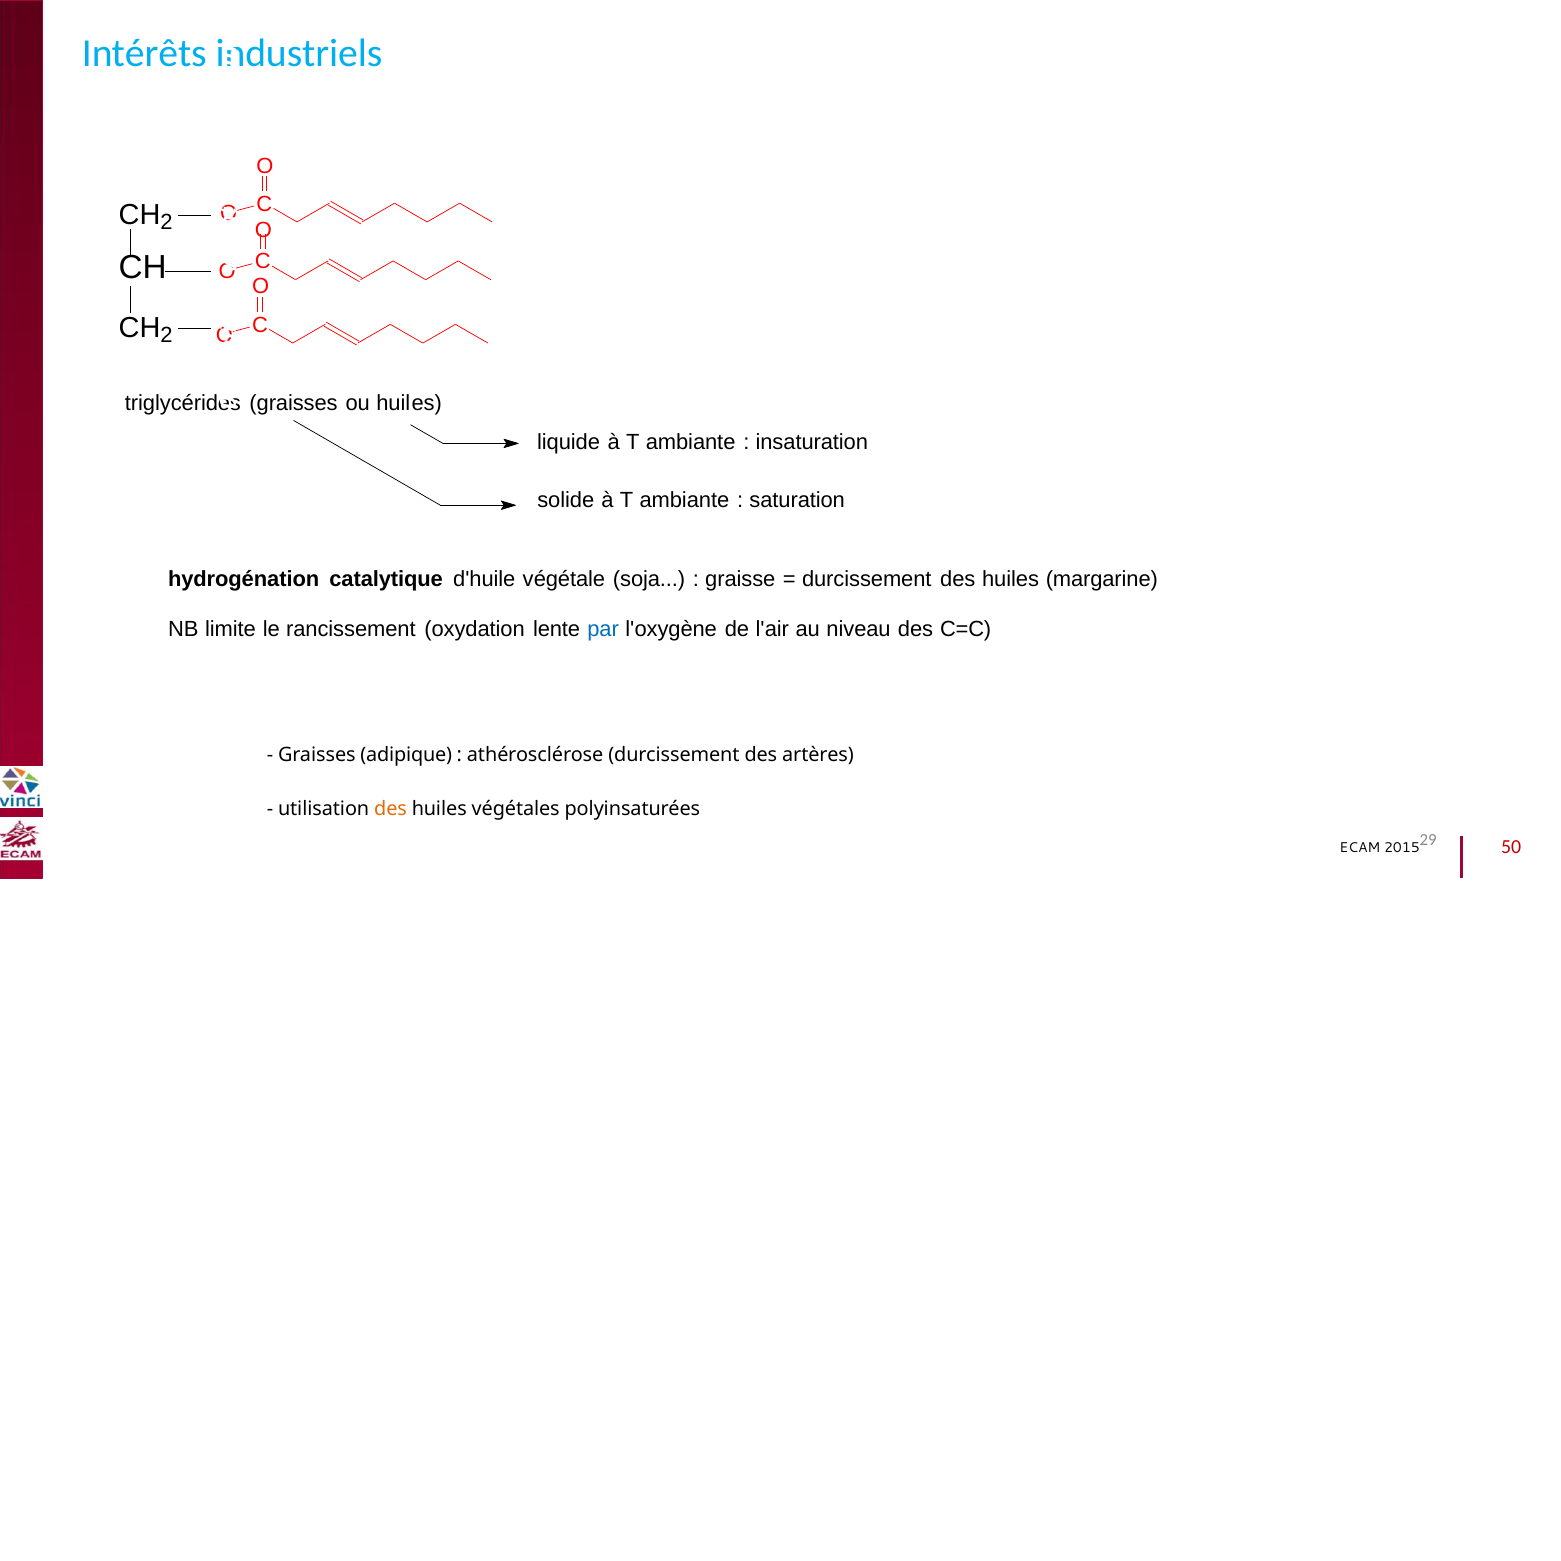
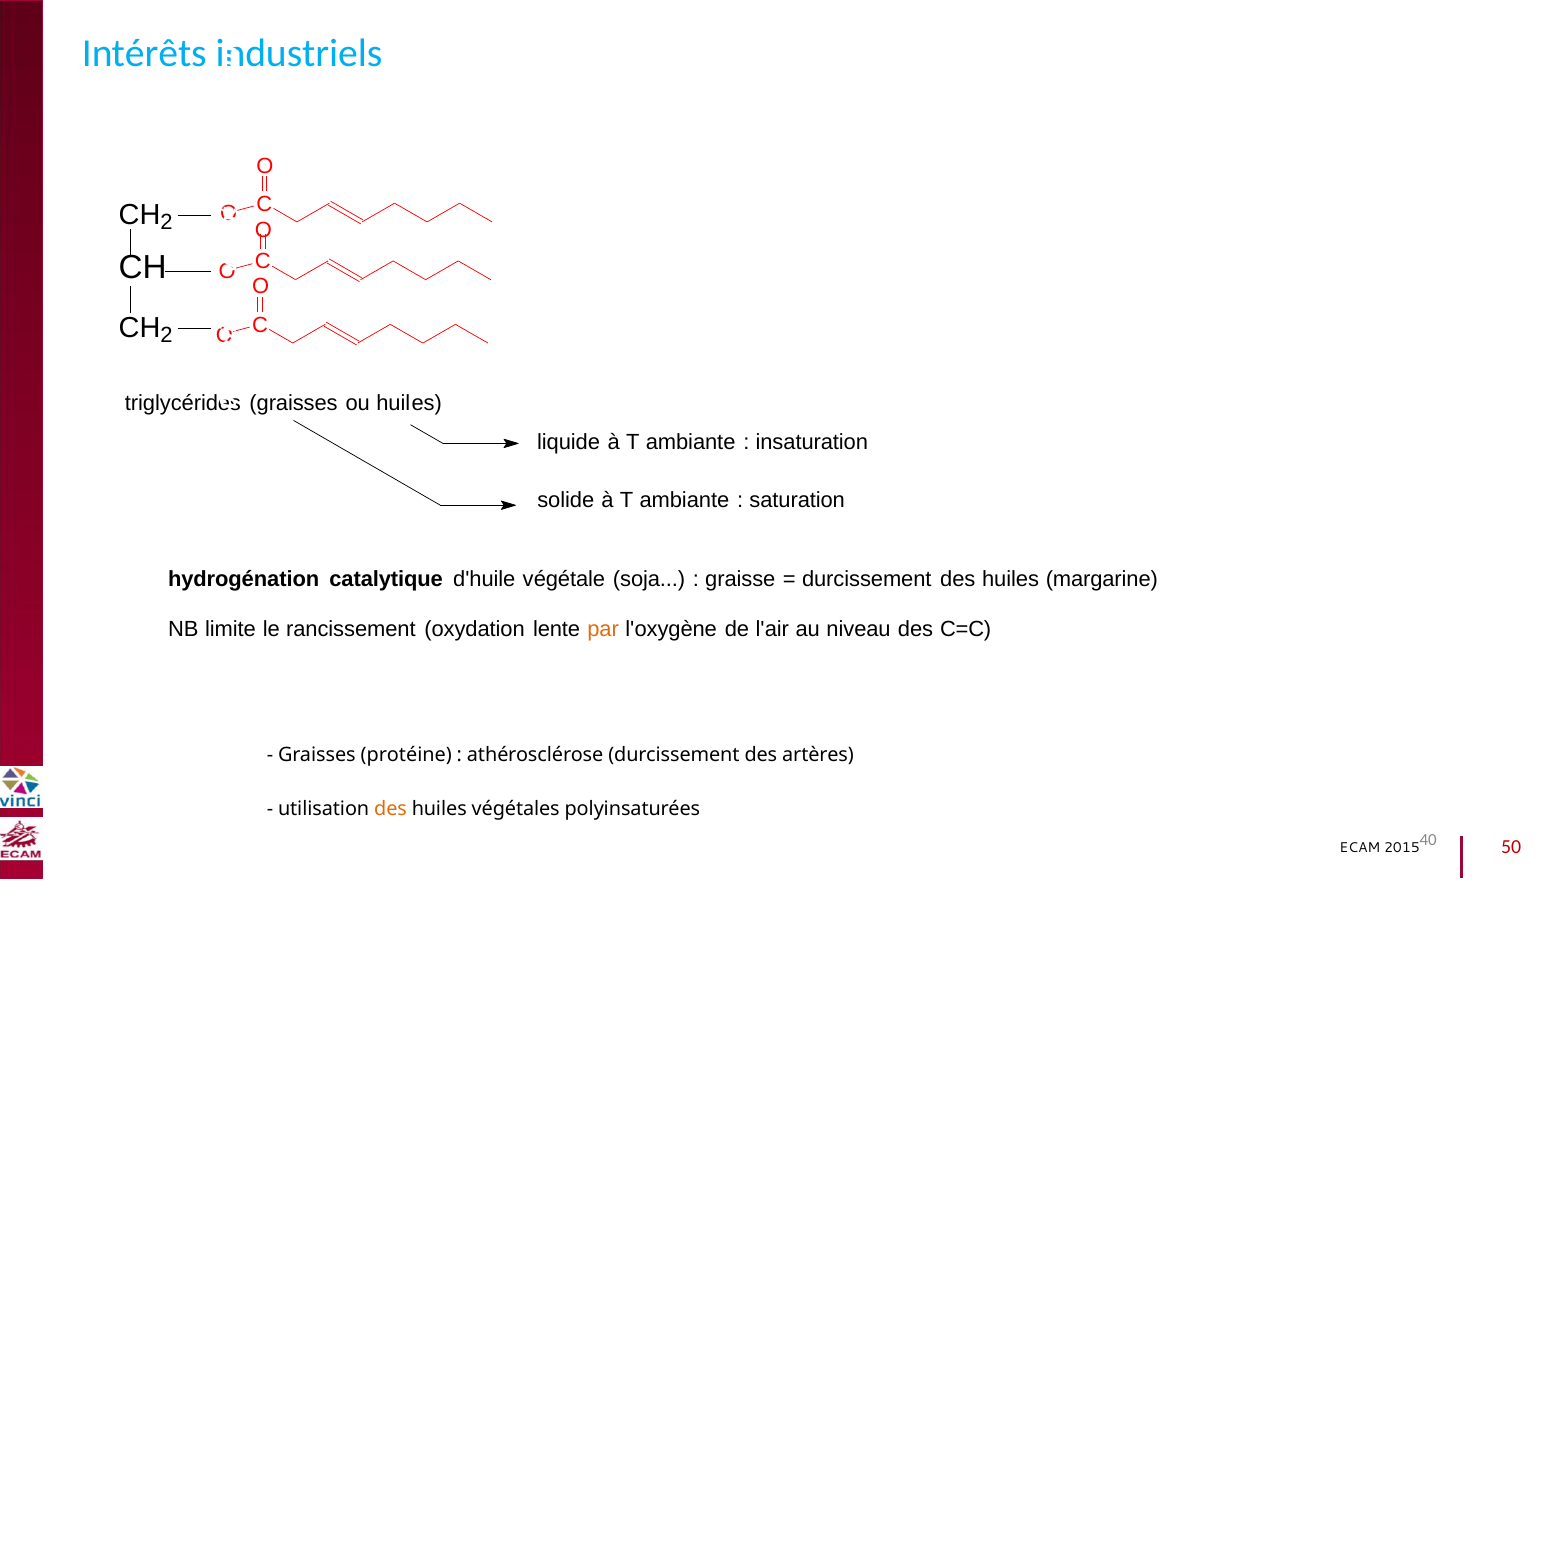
par colour: blue -> orange (603, 630)
adipique: adipique -> protéine (406, 755)
29: 29 -> 40 (1428, 840)
